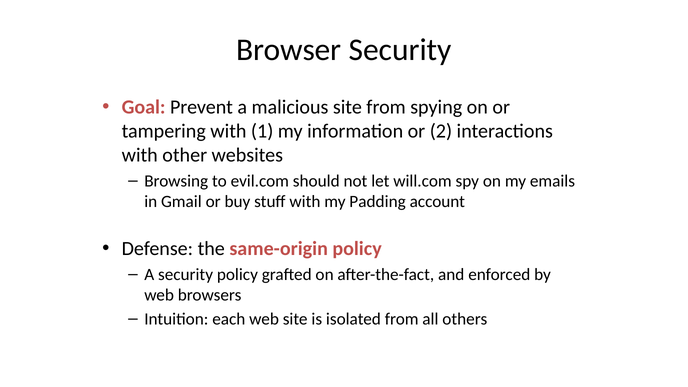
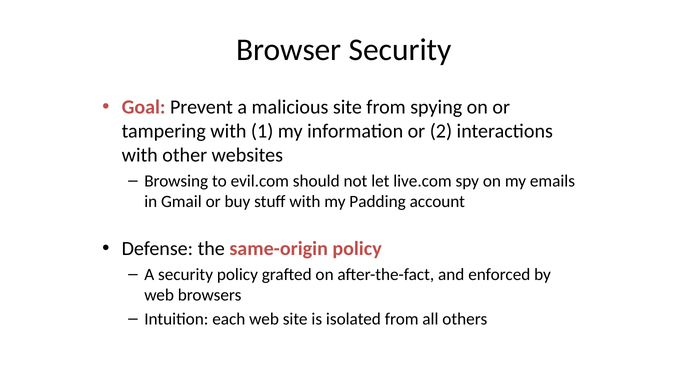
will.com: will.com -> live.com (422, 181)
